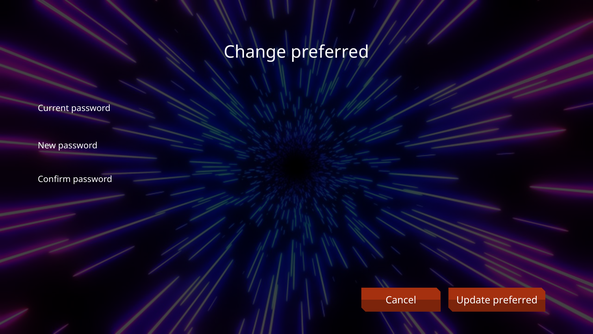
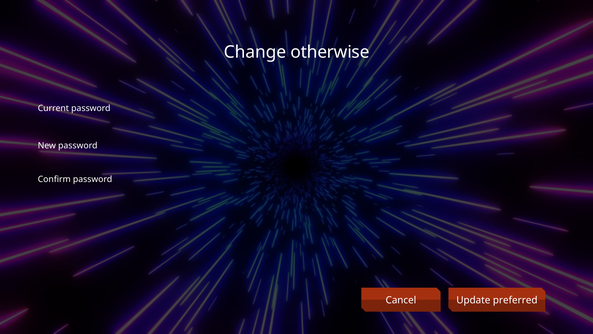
Change preferred: preferred -> otherwise (330, 52)
